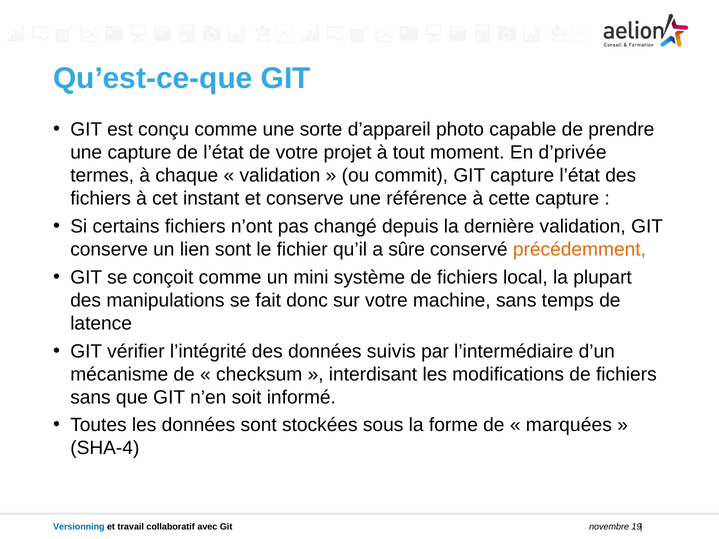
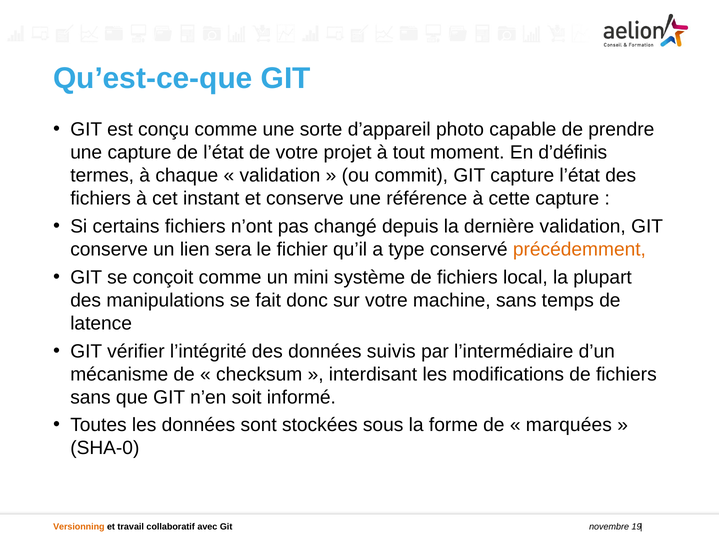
d’privée: d’privée -> d’définis (573, 153)
lien sont: sont -> sera (233, 250)
sûre: sûre -> type (407, 250)
SHA-4: SHA-4 -> SHA-0 (105, 448)
Versionning colour: blue -> orange (79, 527)
